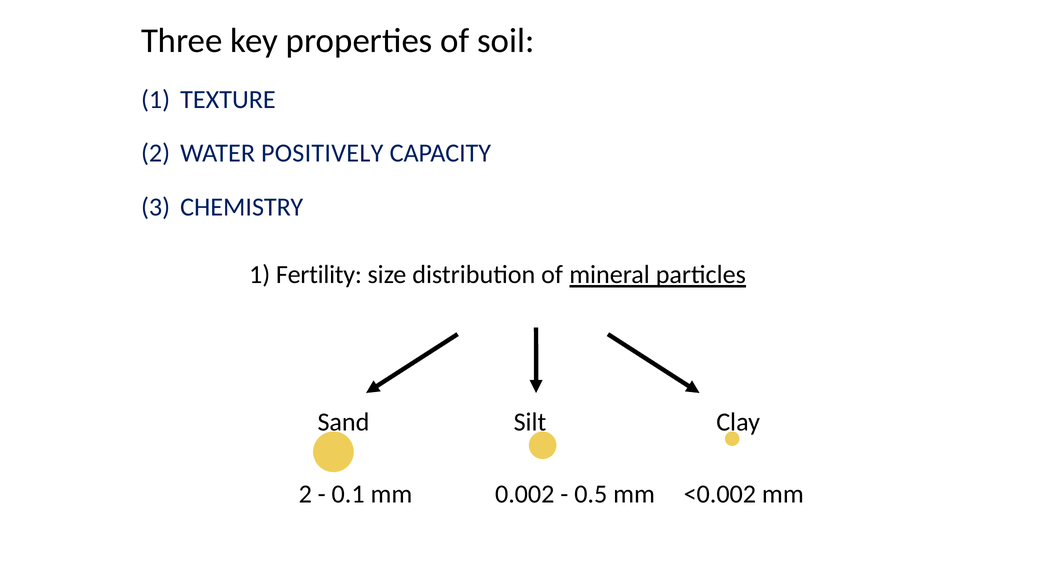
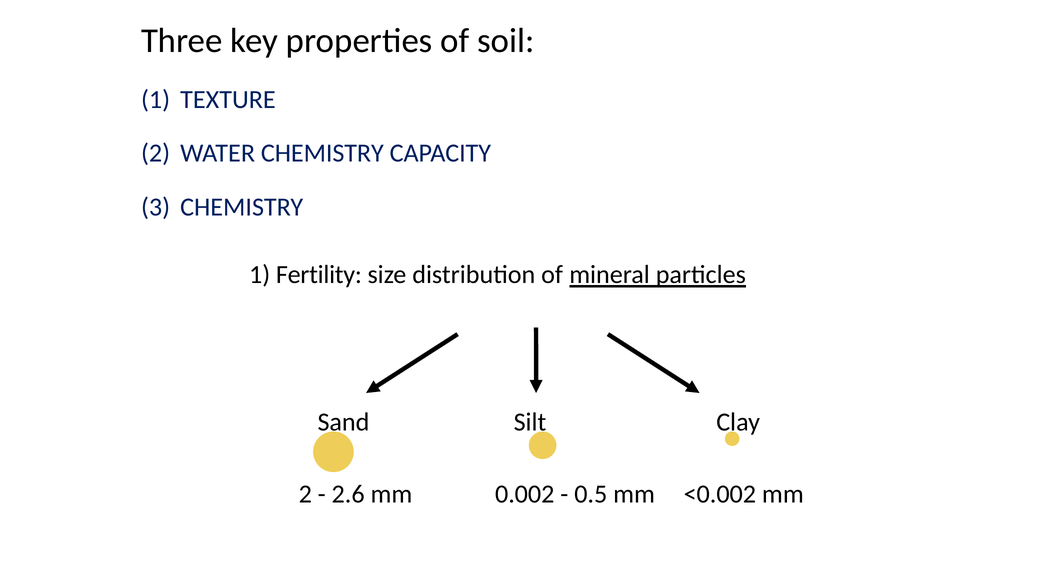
WATER POSITIVELY: POSITIVELY -> CHEMISTRY (322, 153)
0.1: 0.1 -> 2.6 (348, 494)
